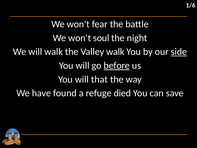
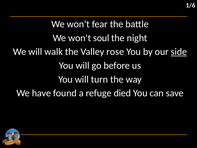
Valley walk: walk -> rose (115, 52)
before underline: present -> none (117, 65)
that: that -> turn (99, 79)
